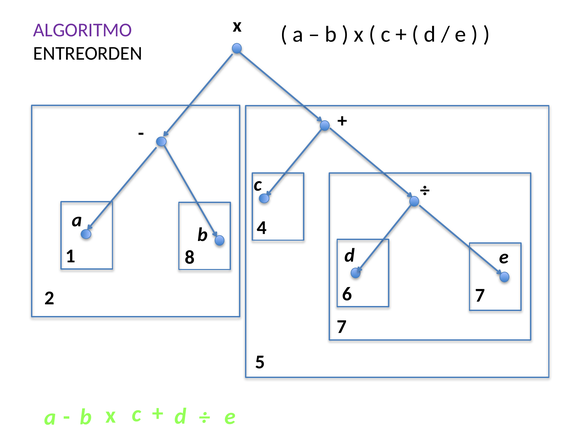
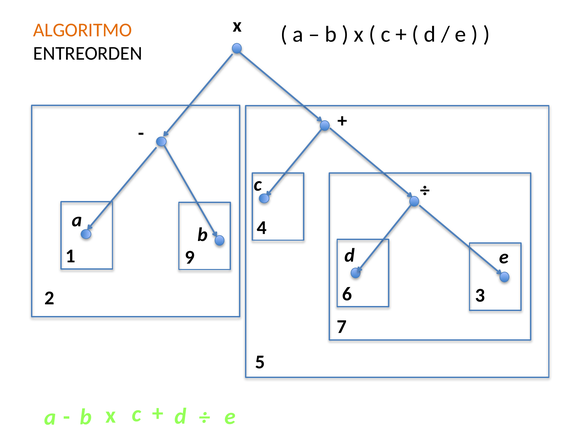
ALGORITMO colour: purple -> orange (83, 30)
8: 8 -> 9 (190, 257)
6 7: 7 -> 3 (480, 295)
